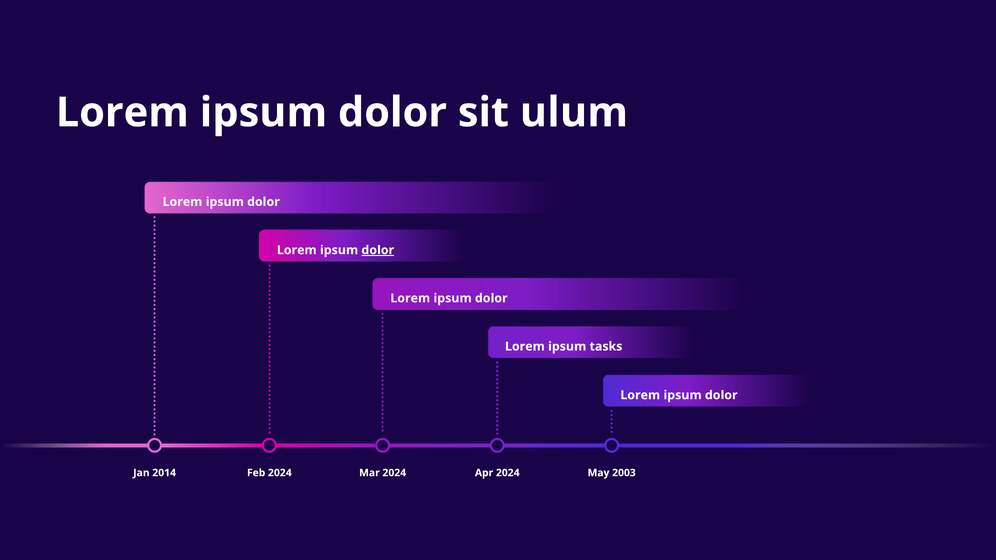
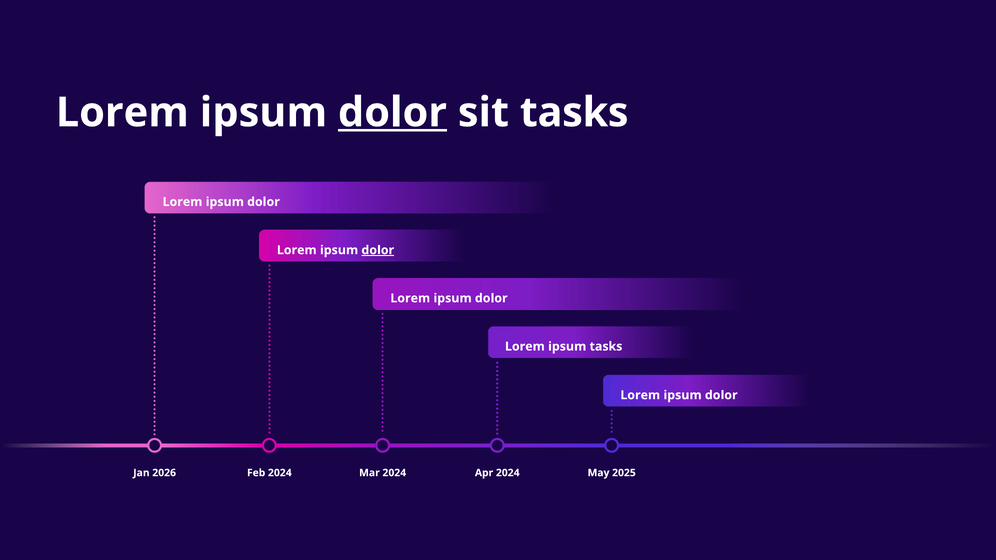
dolor underline: none -> present (393, 113)
sit ulum: ulum -> tasks (574, 113)
2014: 2014 -> 2026 (164, 473)
2003: 2003 -> 2025 (624, 473)
